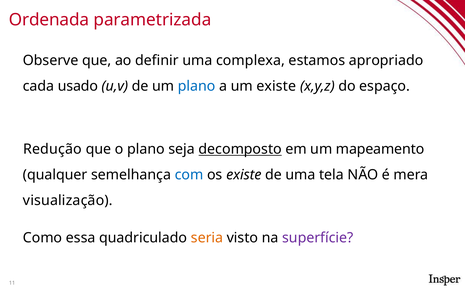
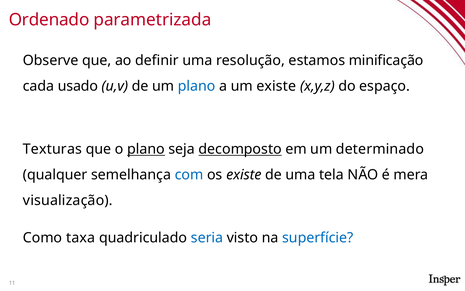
Ordenada: Ordenada -> Ordenado (49, 20)
complexa: complexa -> resolução (251, 61)
apropriado: apropriado -> minificação (386, 61)
Redução: Redução -> Texturas (52, 149)
plano underline: none -> present (146, 149)
mapeamento: mapeamento -> determinado (380, 149)
essa: essa -> taxa (81, 237)
seria colour: orange -> blue (207, 237)
superfície colour: purple -> blue (318, 237)
